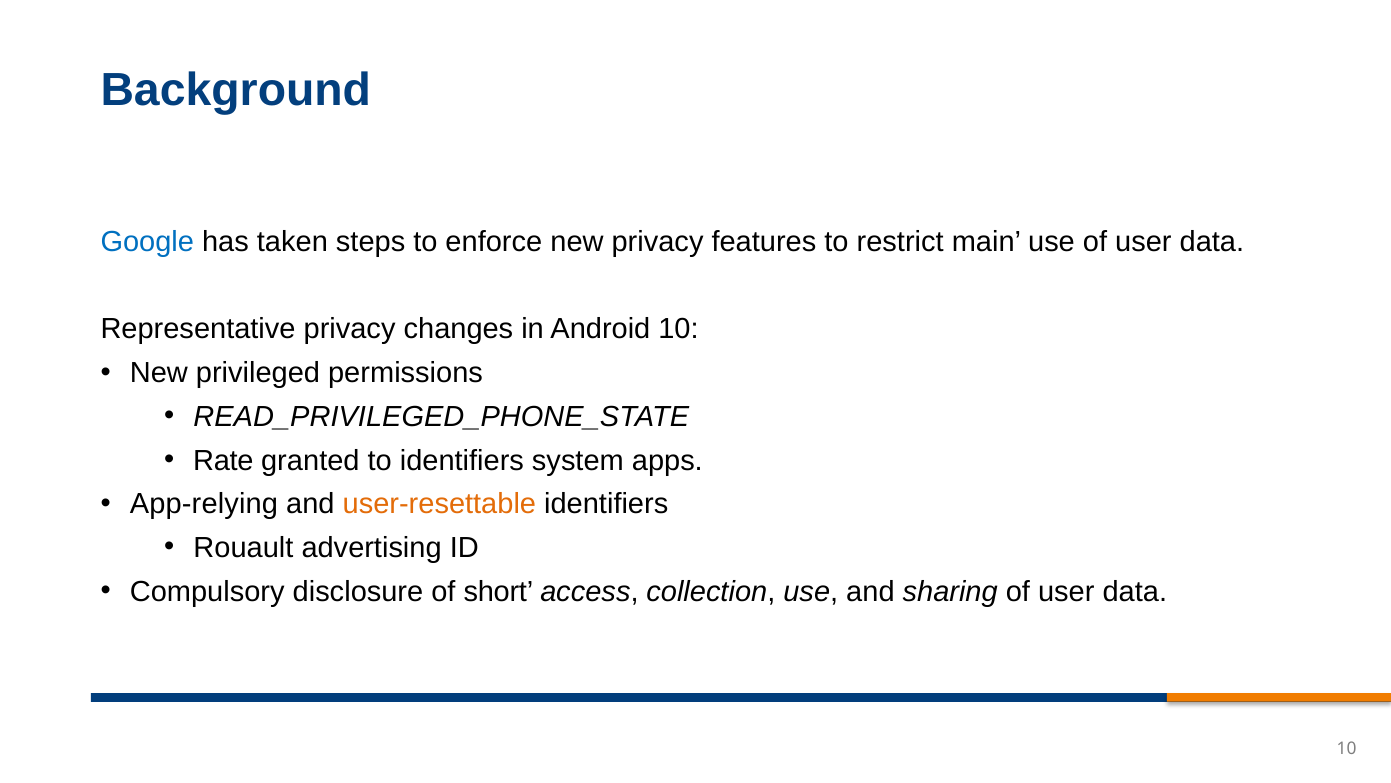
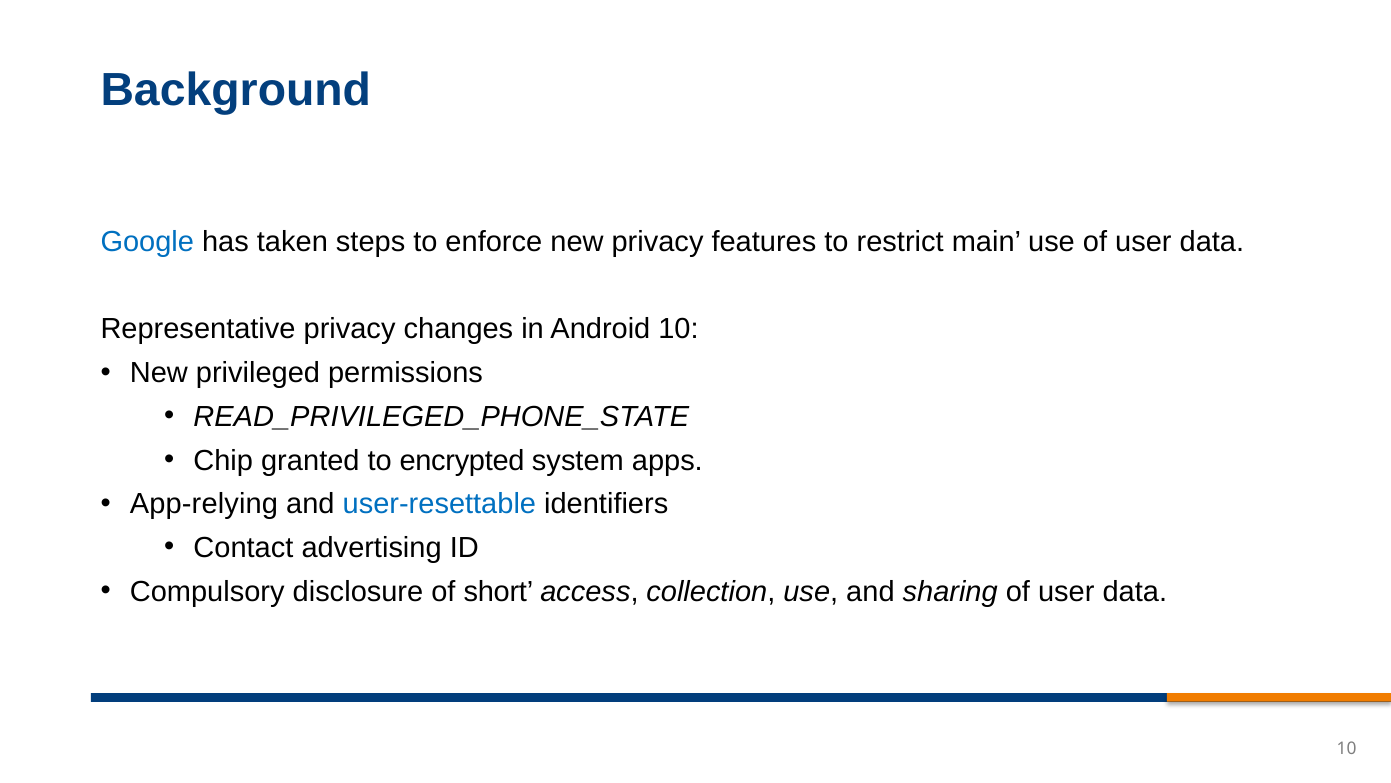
Rate: Rate -> Chip (223, 460)
to identifiers: identifiers -> encrypted (462, 460)
user-resettable colour: orange -> blue (439, 504)
Rouault: Rouault -> Contact (243, 548)
